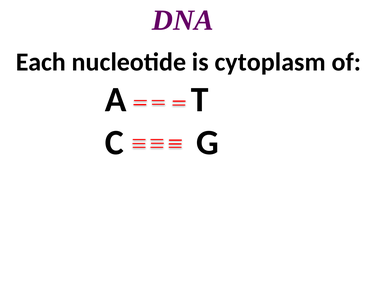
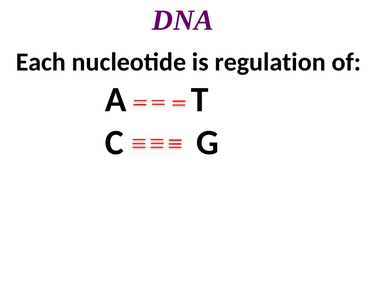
cytoplasm: cytoplasm -> regulation (270, 62)
